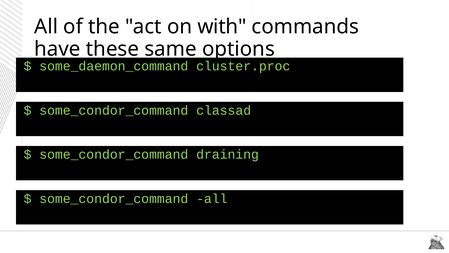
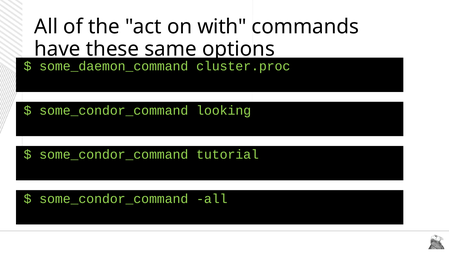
classad: classad -> looking (224, 110)
draining: draining -> tutorial (228, 154)
